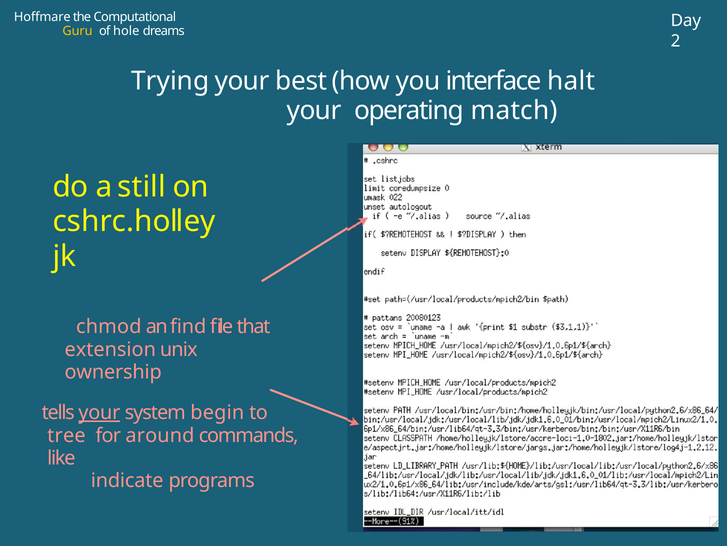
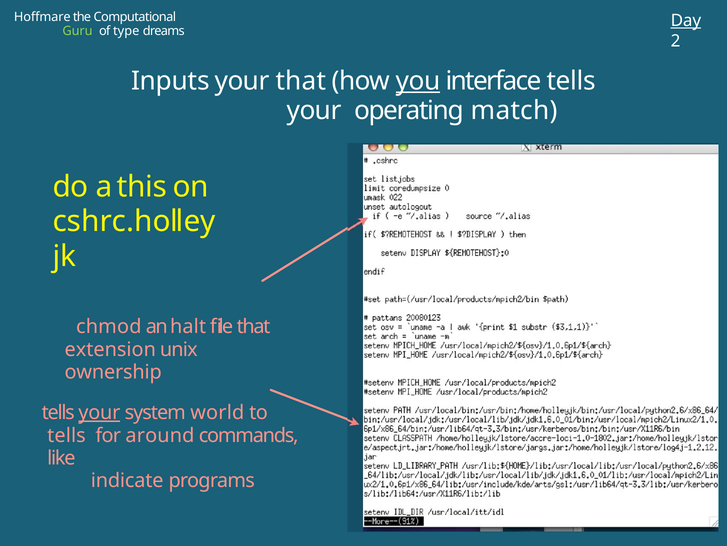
Day underline: none -> present (686, 21)
Guru colour: yellow -> light green (78, 31)
hole: hole -> type (126, 31)
Trying: Trying -> Inputs (170, 81)
your best: best -> that (301, 81)
you underline: none -> present (418, 81)
interface halt: halt -> tells (571, 81)
still: still -> this (142, 186)
find: find -> halt (188, 326)
begin: begin -> world (217, 412)
tree: tree -> tells (66, 435)
